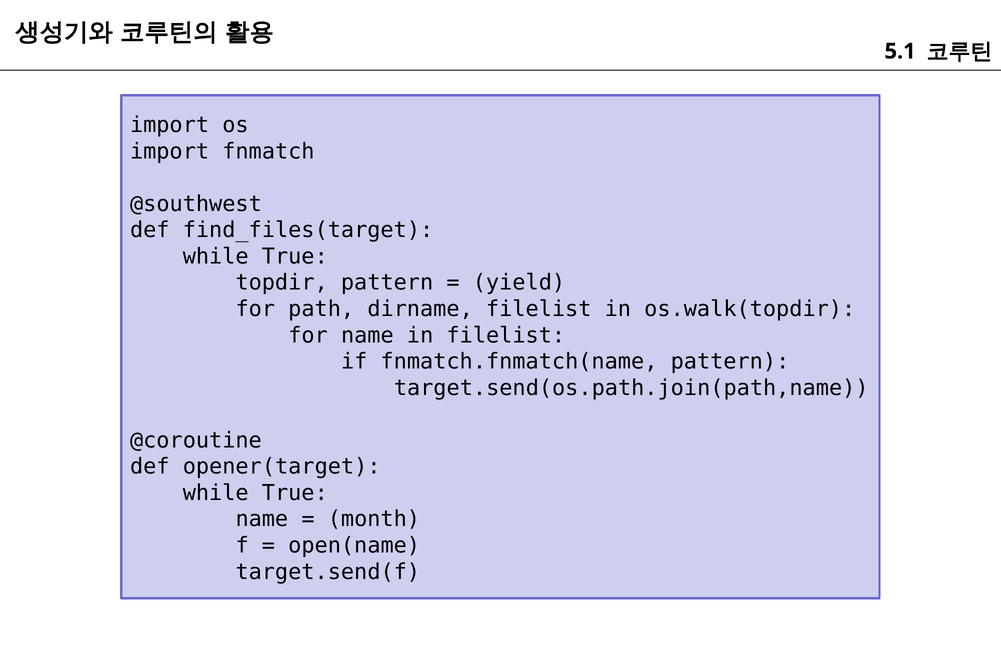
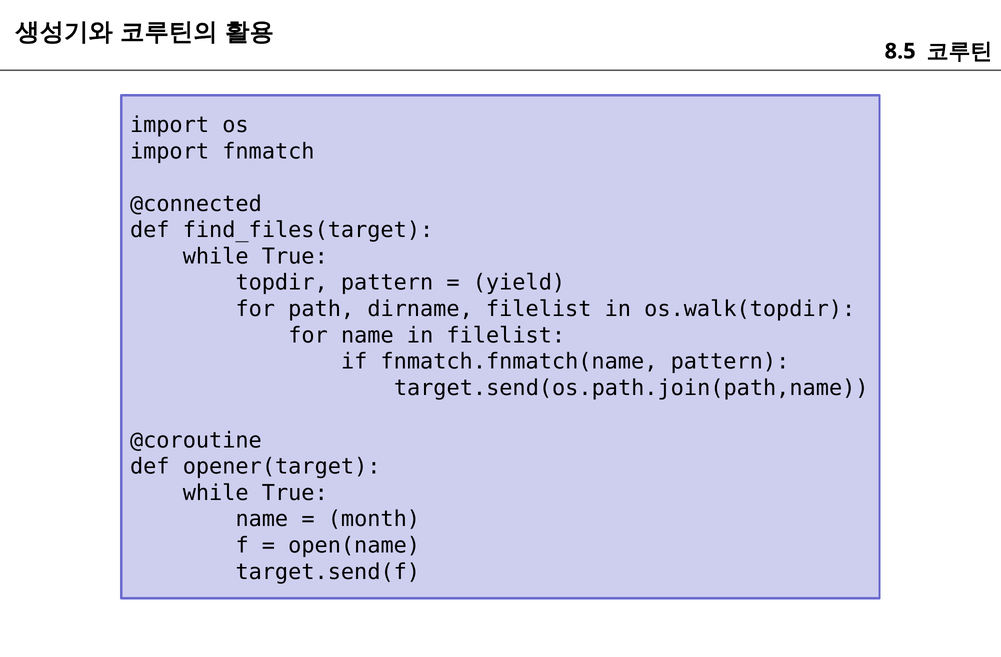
5.1: 5.1 -> 8.5 (900, 51)
@southwest: @southwest -> @connected (196, 204)
